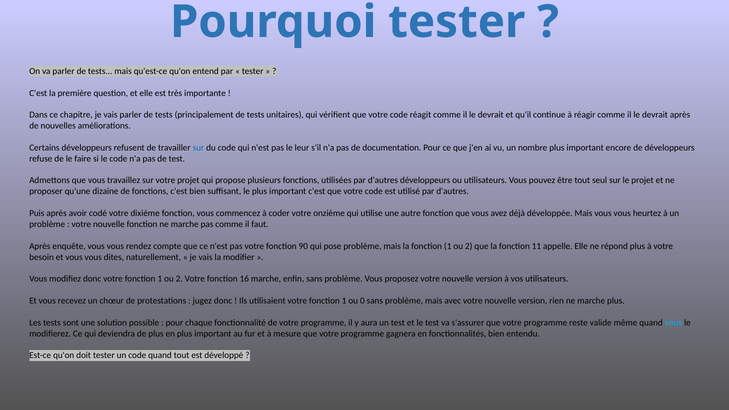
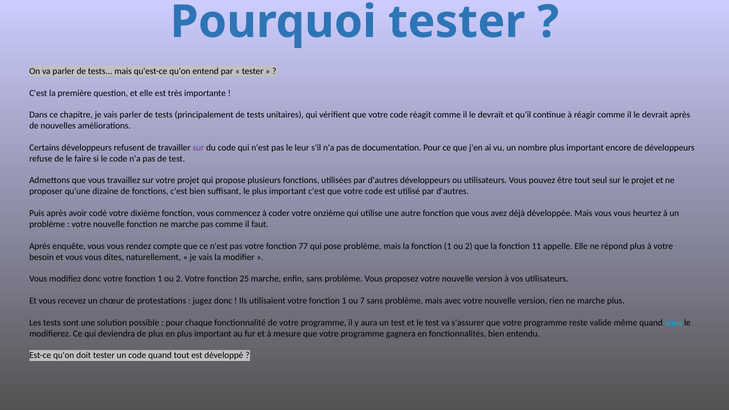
sur colour: blue -> purple (198, 148)
90: 90 -> 77 (303, 246)
16: 16 -> 25 (244, 279)
0: 0 -> 7 (362, 301)
